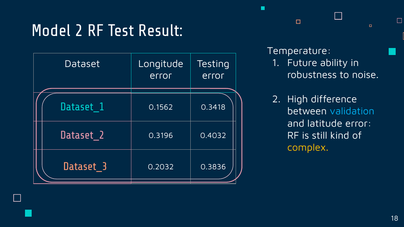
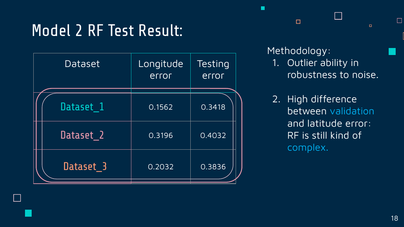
Temperature: Temperature -> Methodology (299, 51)
Future: Future -> Outlier (302, 63)
complex colour: yellow -> light blue (308, 148)
